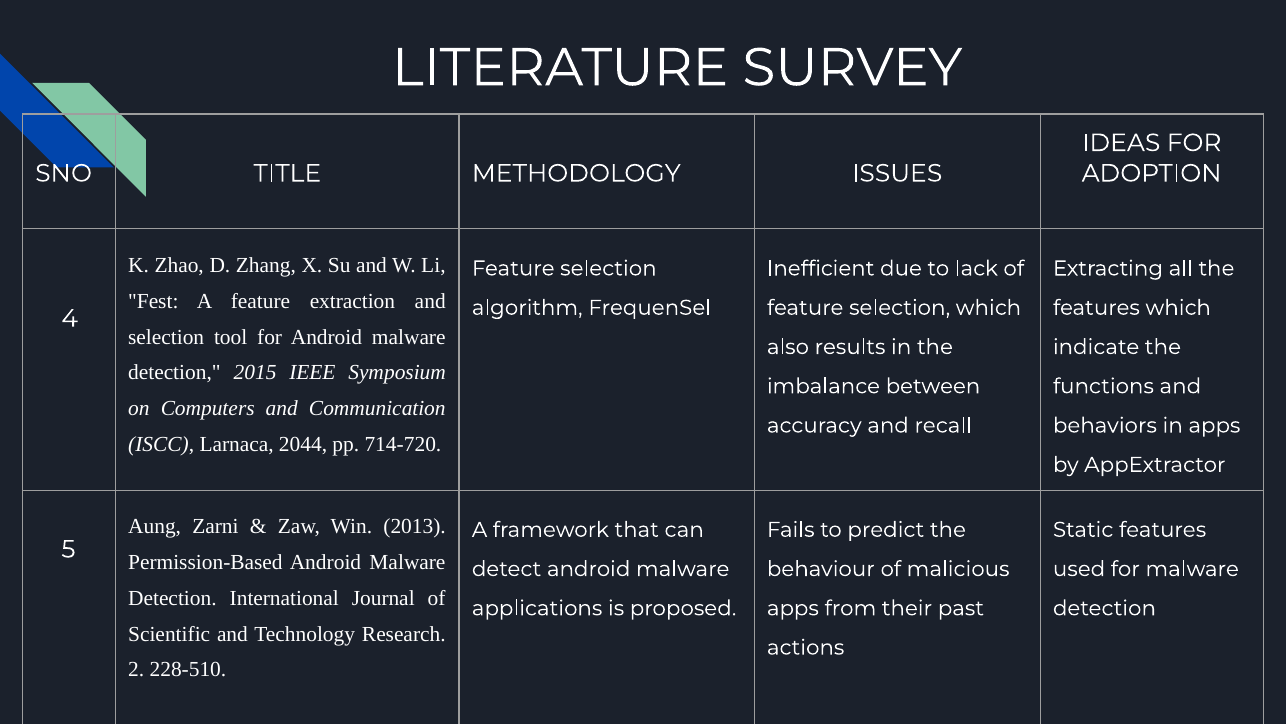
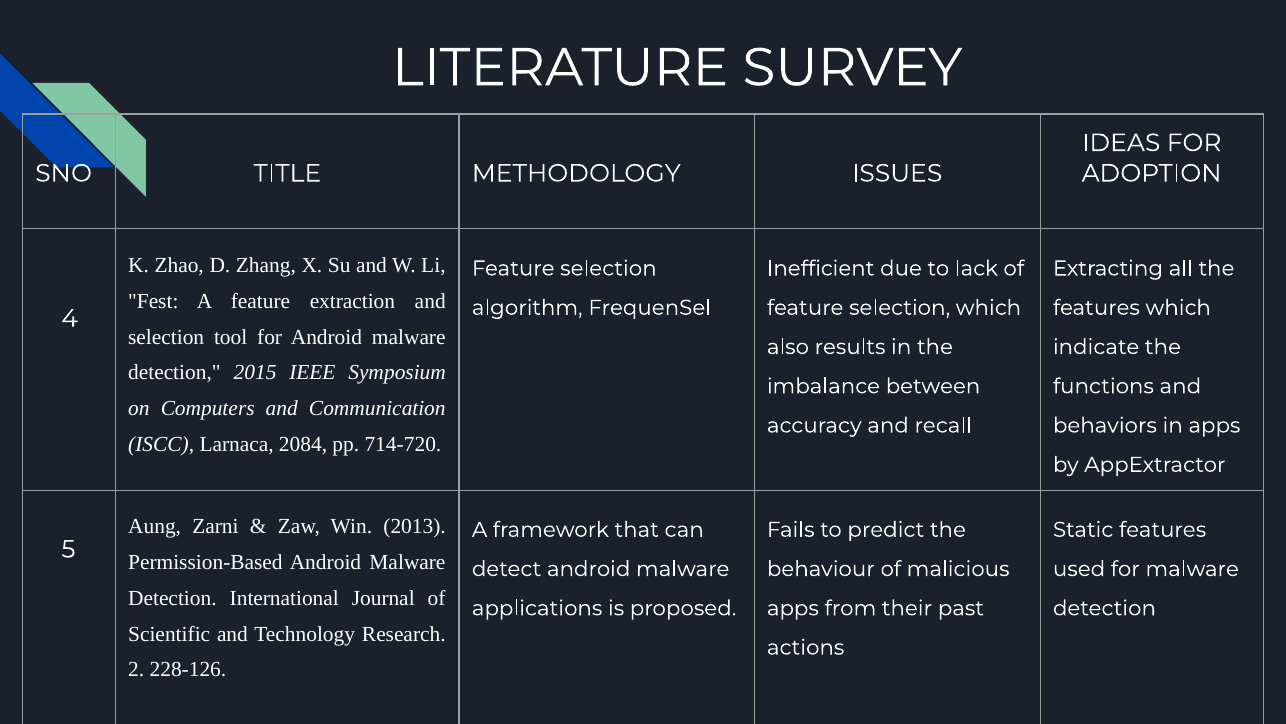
2044: 2044 -> 2084 (303, 444)
228-510: 228-510 -> 228-126 (188, 669)
